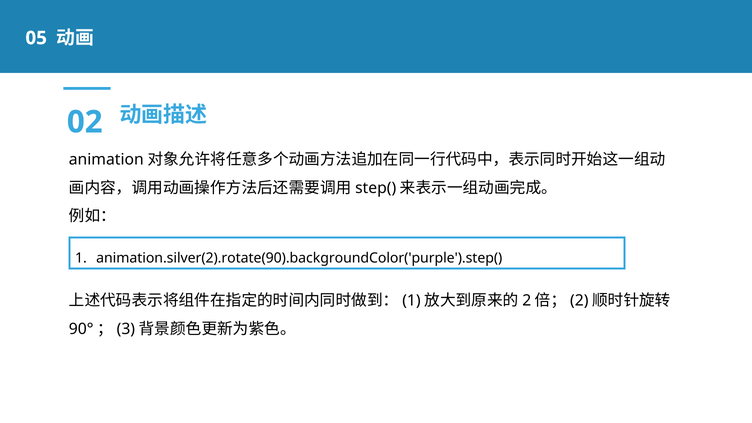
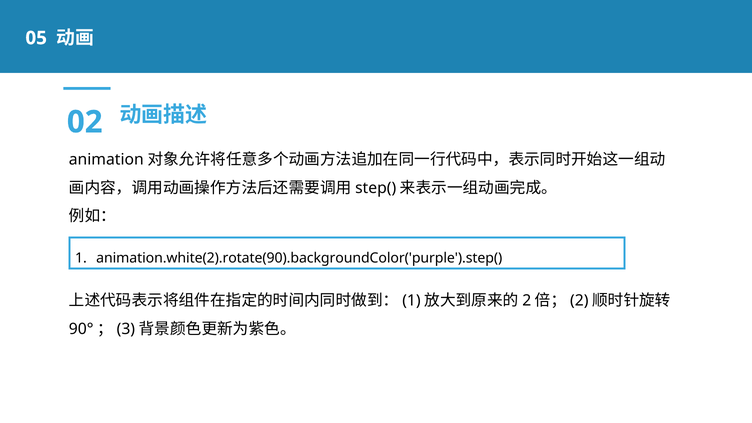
animation.silver(2).rotate(90).backgroundColor('purple').step(: animation.silver(2).rotate(90).backgroundColor('purple').step( -> animation.white(2).rotate(90).backgroundColor('purple').step( (299, 258)
